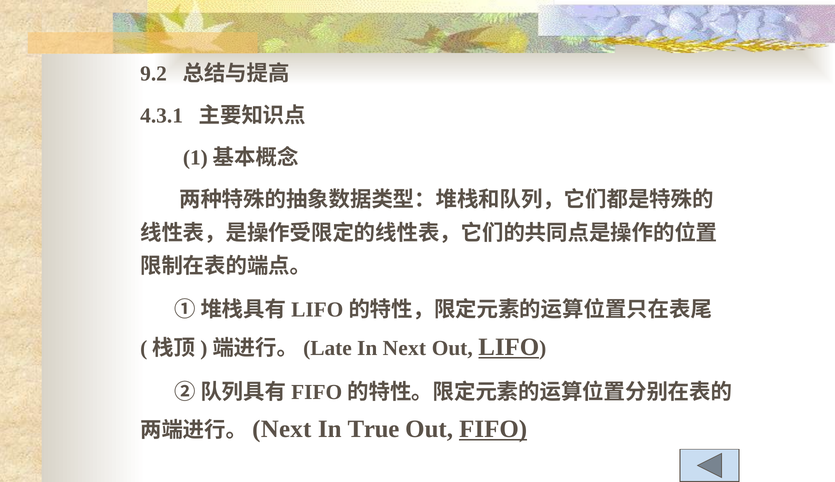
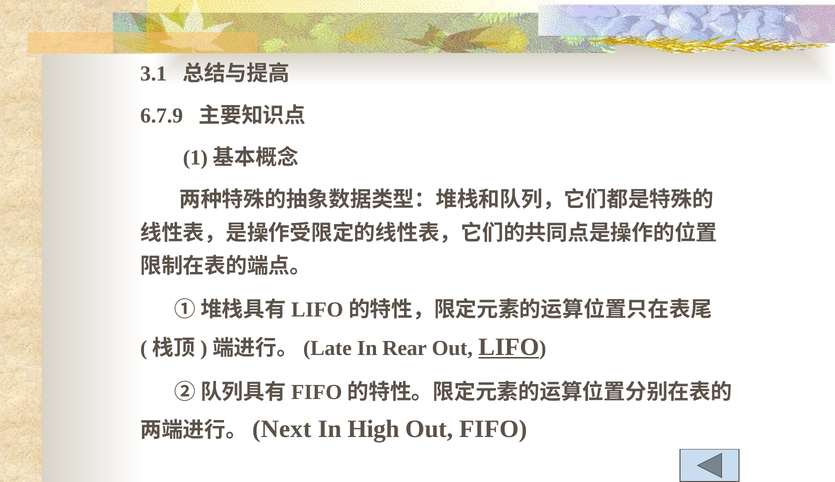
9.2: 9.2 -> 3.1 (154, 74)
4.3.1: 4.3.1 -> 6.7.9 (162, 116)
In Next: Next -> Rear (405, 348)
True: True -> High (373, 429)
FIFO underline: present -> none (493, 429)
